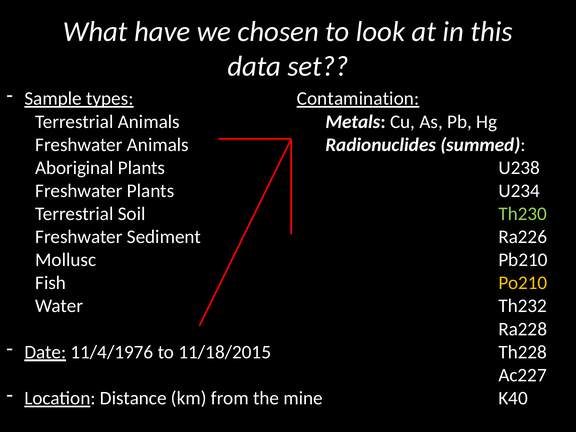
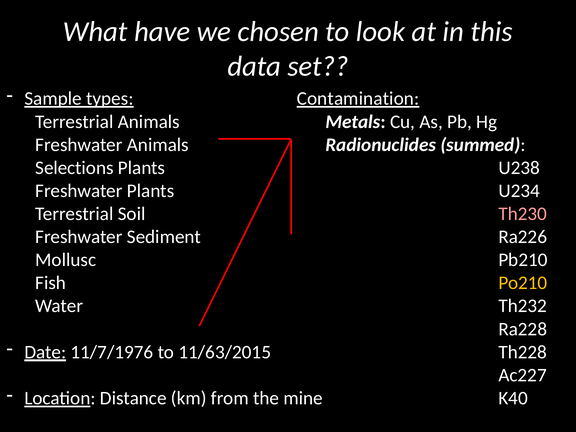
Aboriginal: Aboriginal -> Selections (74, 168)
Th230 colour: light green -> pink (523, 214)
11/4/1976: 11/4/1976 -> 11/7/1976 (112, 352)
11/18/2015: 11/18/2015 -> 11/63/2015 (225, 352)
